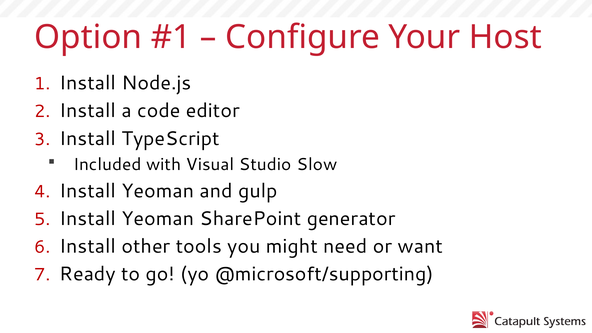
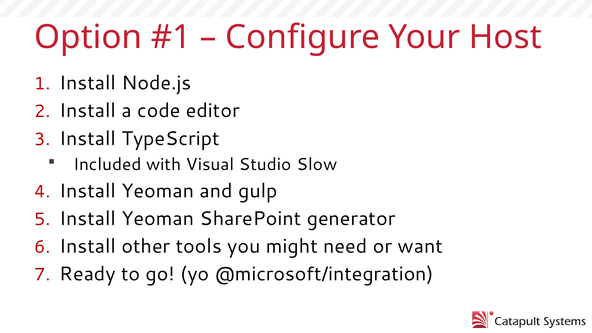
@microsoft/supporting: @microsoft/supporting -> @microsoft/integration (324, 274)
